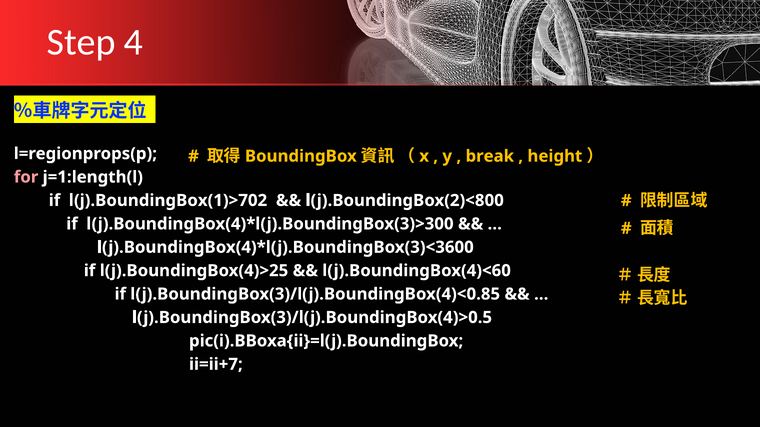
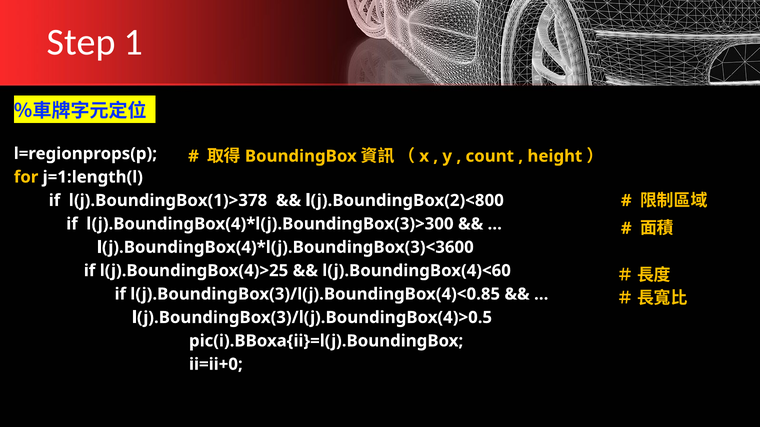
4: 4 -> 1 (134, 42)
break: break -> count (490, 156)
for colour: pink -> yellow (26, 177)
l(j).BoundingBox(1)>702: l(j).BoundingBox(1)>702 -> l(j).BoundingBox(1)>378 (168, 201)
ii=ii+7: ii=ii+7 -> ii=ii+0 (216, 365)
